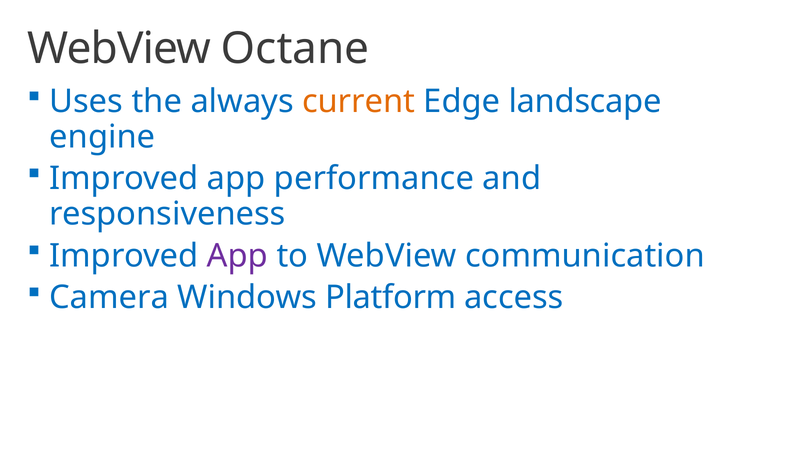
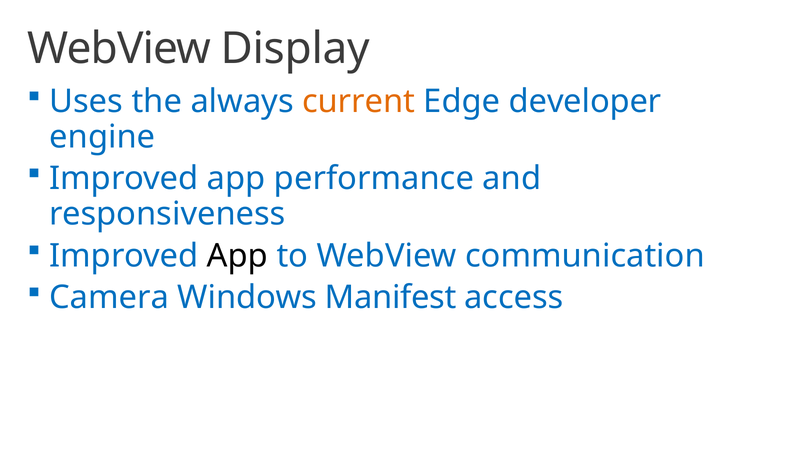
Octane: Octane -> Display (295, 49)
landscape: landscape -> developer (585, 102)
App colour: purple -> black (237, 256)
Platform: Platform -> Manifest (391, 298)
